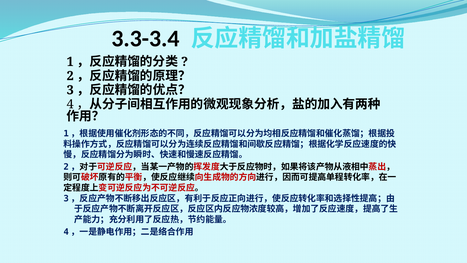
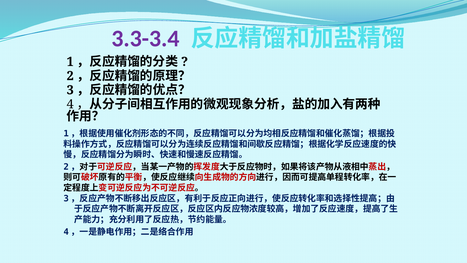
3.3-3.4 colour: black -> purple (146, 39)
